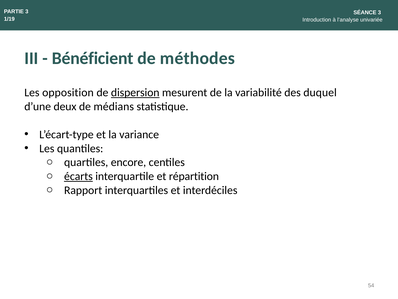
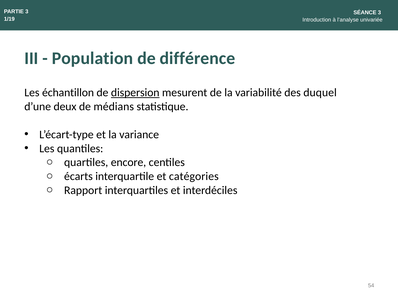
Bénéficient: Bénéficient -> Population (93, 58)
méthodes: méthodes -> différence (198, 58)
opposition: opposition -> échantillon (68, 92)
écarts underline: present -> none (78, 176)
répartition: répartition -> catégories (194, 176)
